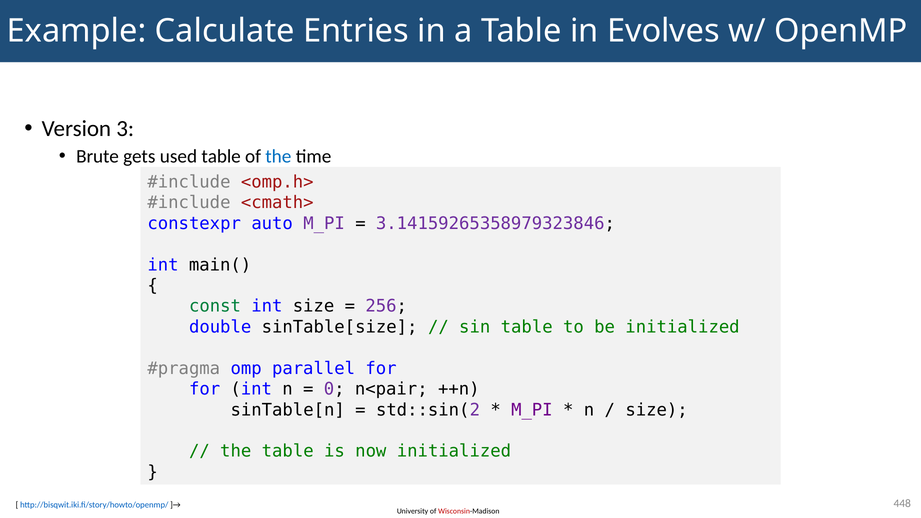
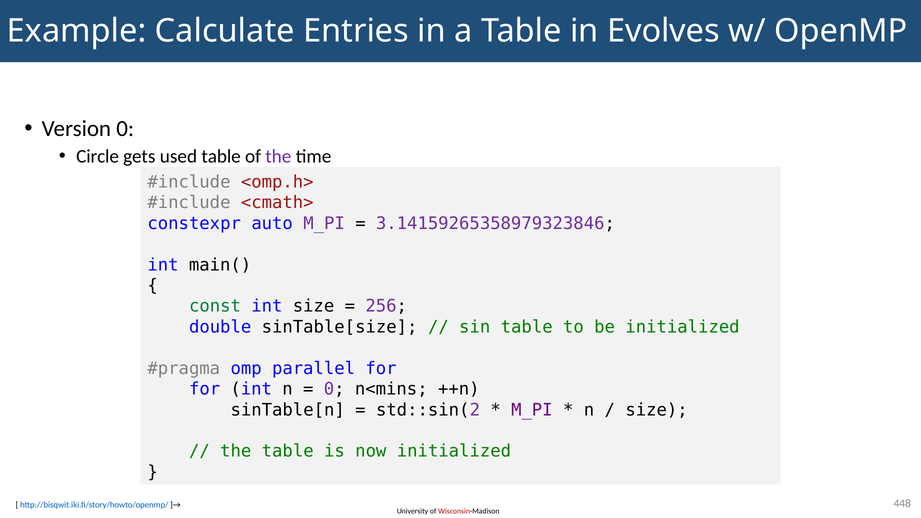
Version 3: 3 -> 0 (125, 129)
Brute: Brute -> Circle (98, 156)
the colour: blue -> purple (278, 156)
n<pair: n<pair -> n<mins (391, 389)
